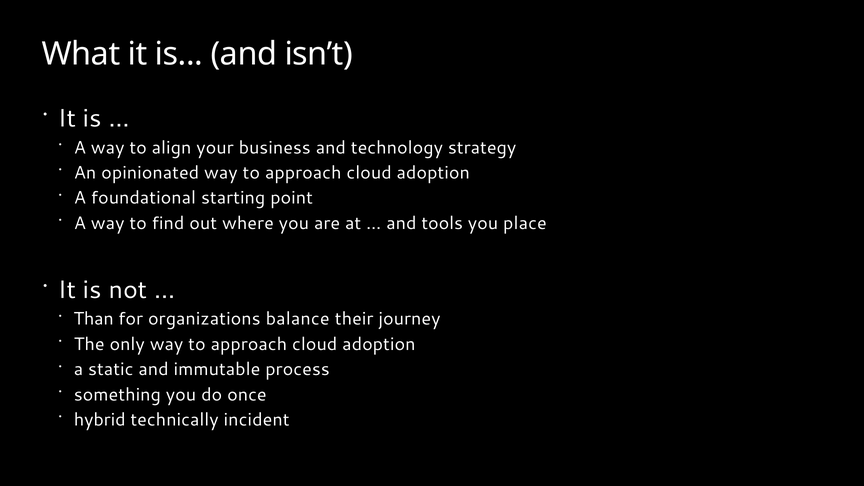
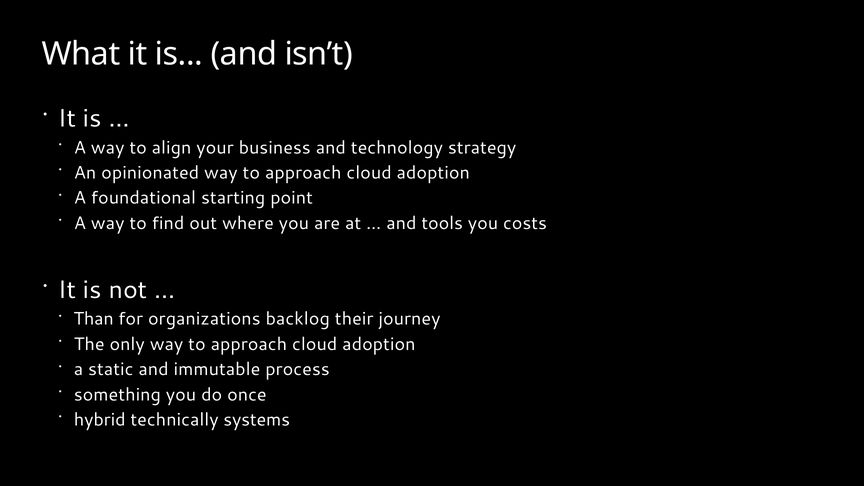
place: place -> costs (525, 223)
balance: balance -> backlog (298, 319)
incident: incident -> systems (257, 420)
